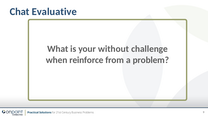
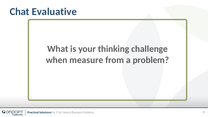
without: without -> thinking (114, 49)
reinforce: reinforce -> measure (86, 60)
